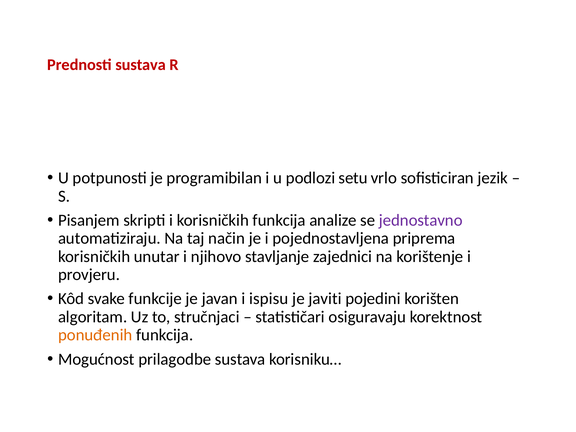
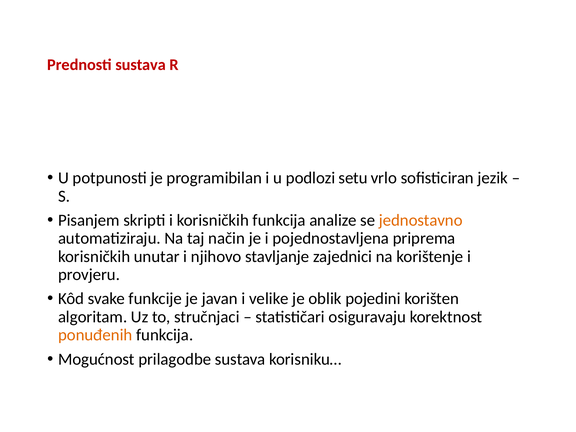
jednostavno colour: purple -> orange (421, 220)
ispisu: ispisu -> velike (269, 299)
javiti: javiti -> oblik (325, 299)
